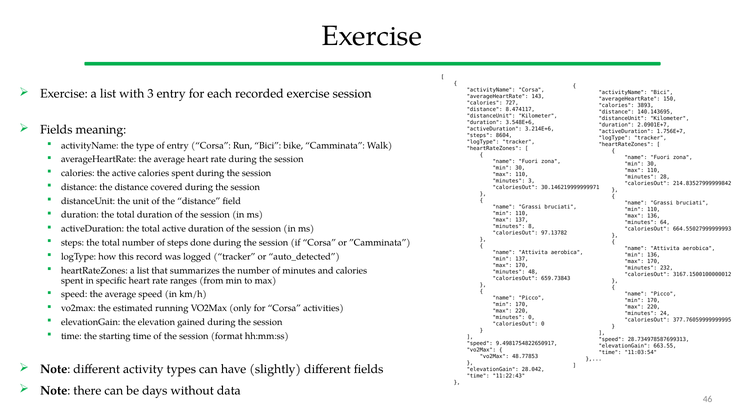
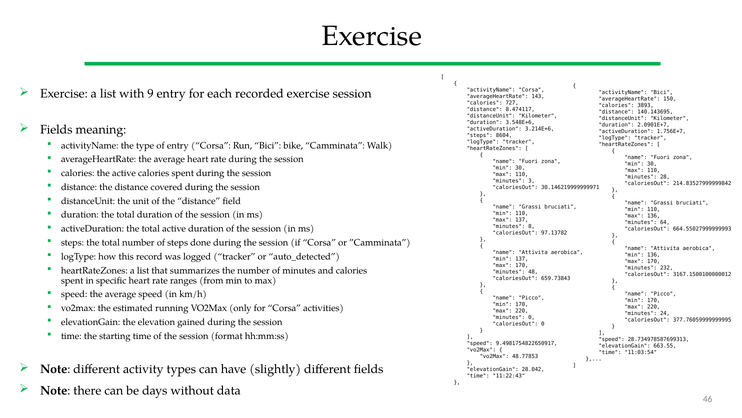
with 3: 3 -> 9 (151, 94)
